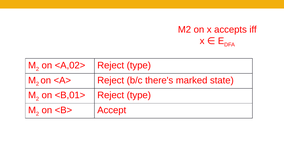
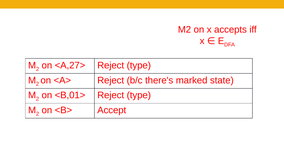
<A,02>: <A,02> -> <A,27> (70, 65)
